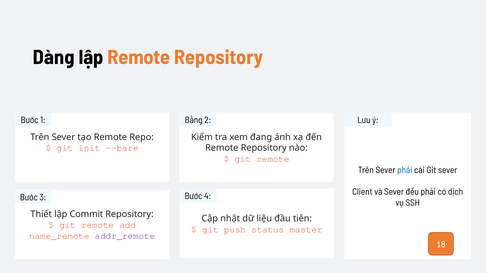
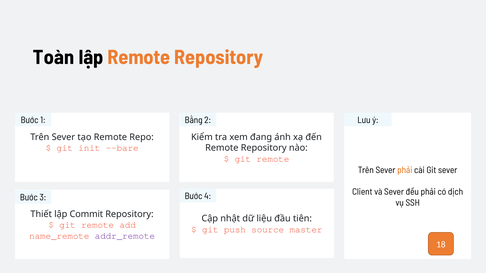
Dàng: Dàng -> Toàn (54, 57)
phải colour: blue -> orange (405, 170)
status: status -> source (268, 230)
